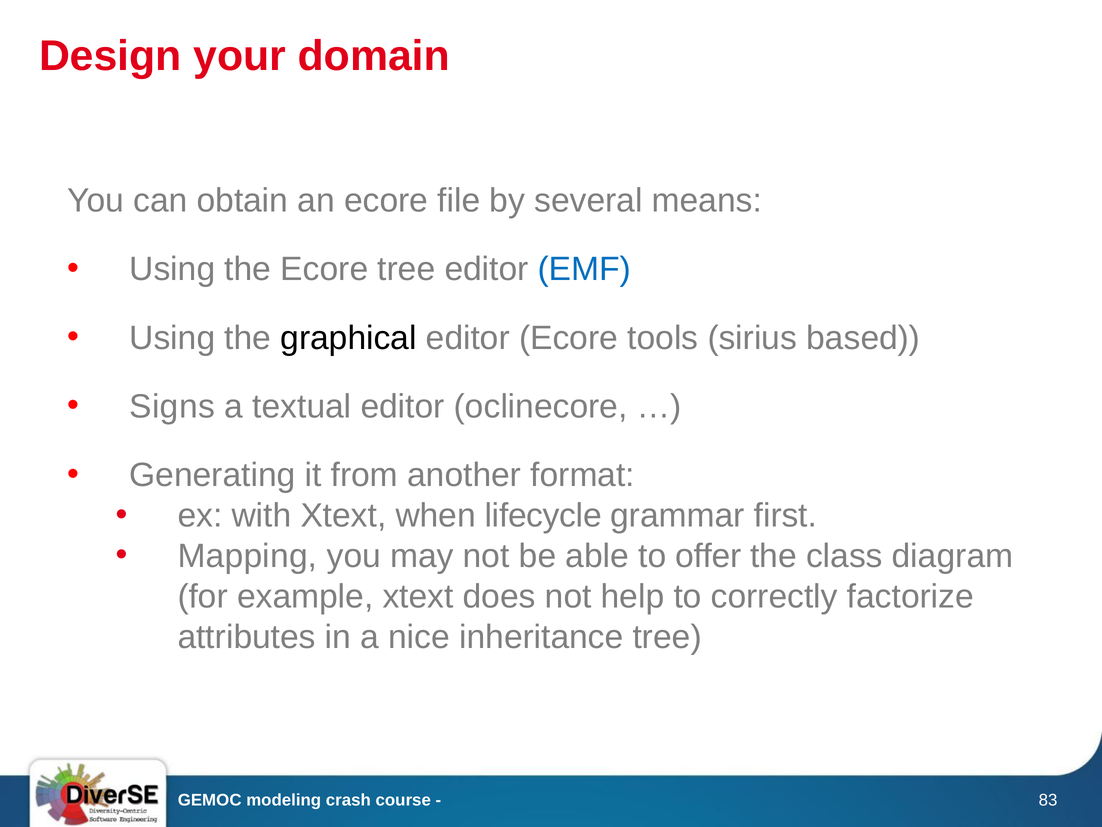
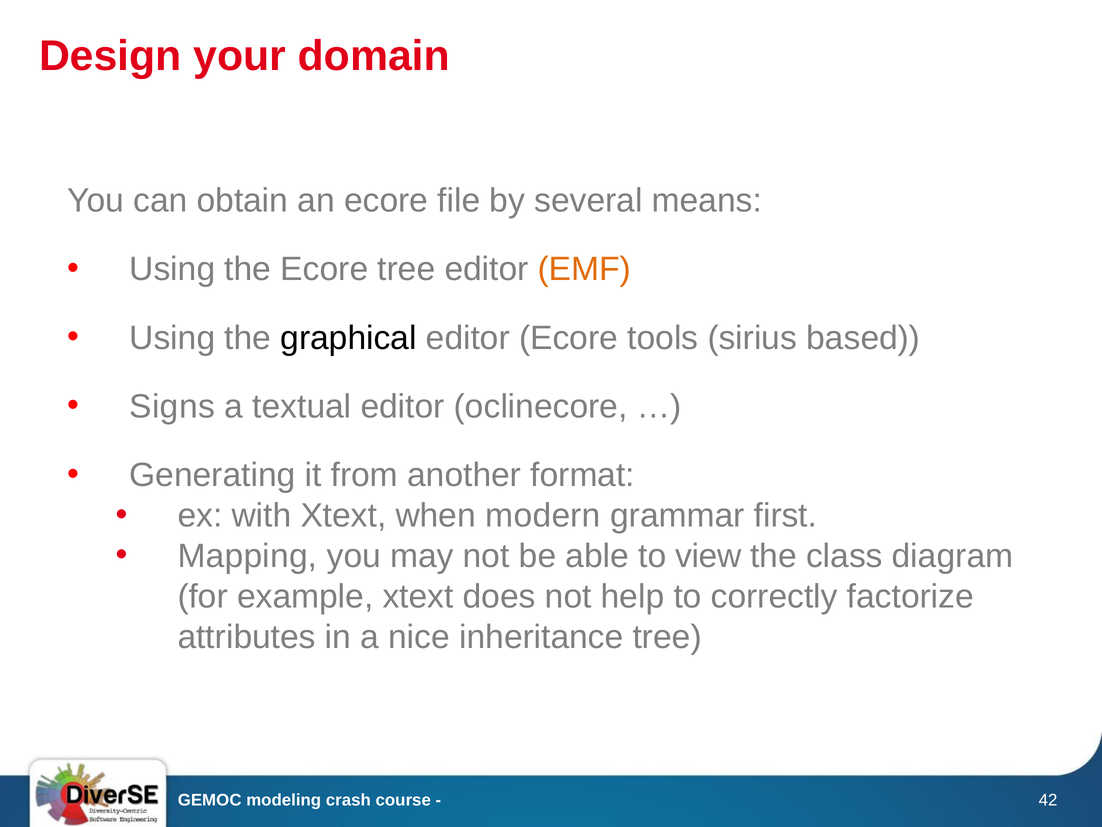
EMF colour: blue -> orange (584, 269)
lifecycle: lifecycle -> modern (543, 515)
offer: offer -> view (708, 556)
83: 83 -> 42 (1048, 800)
